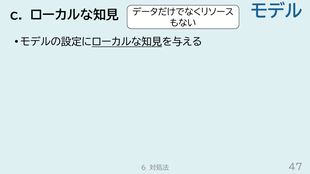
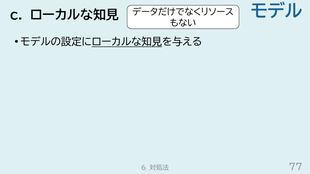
47: 47 -> 77 (295, 168)
